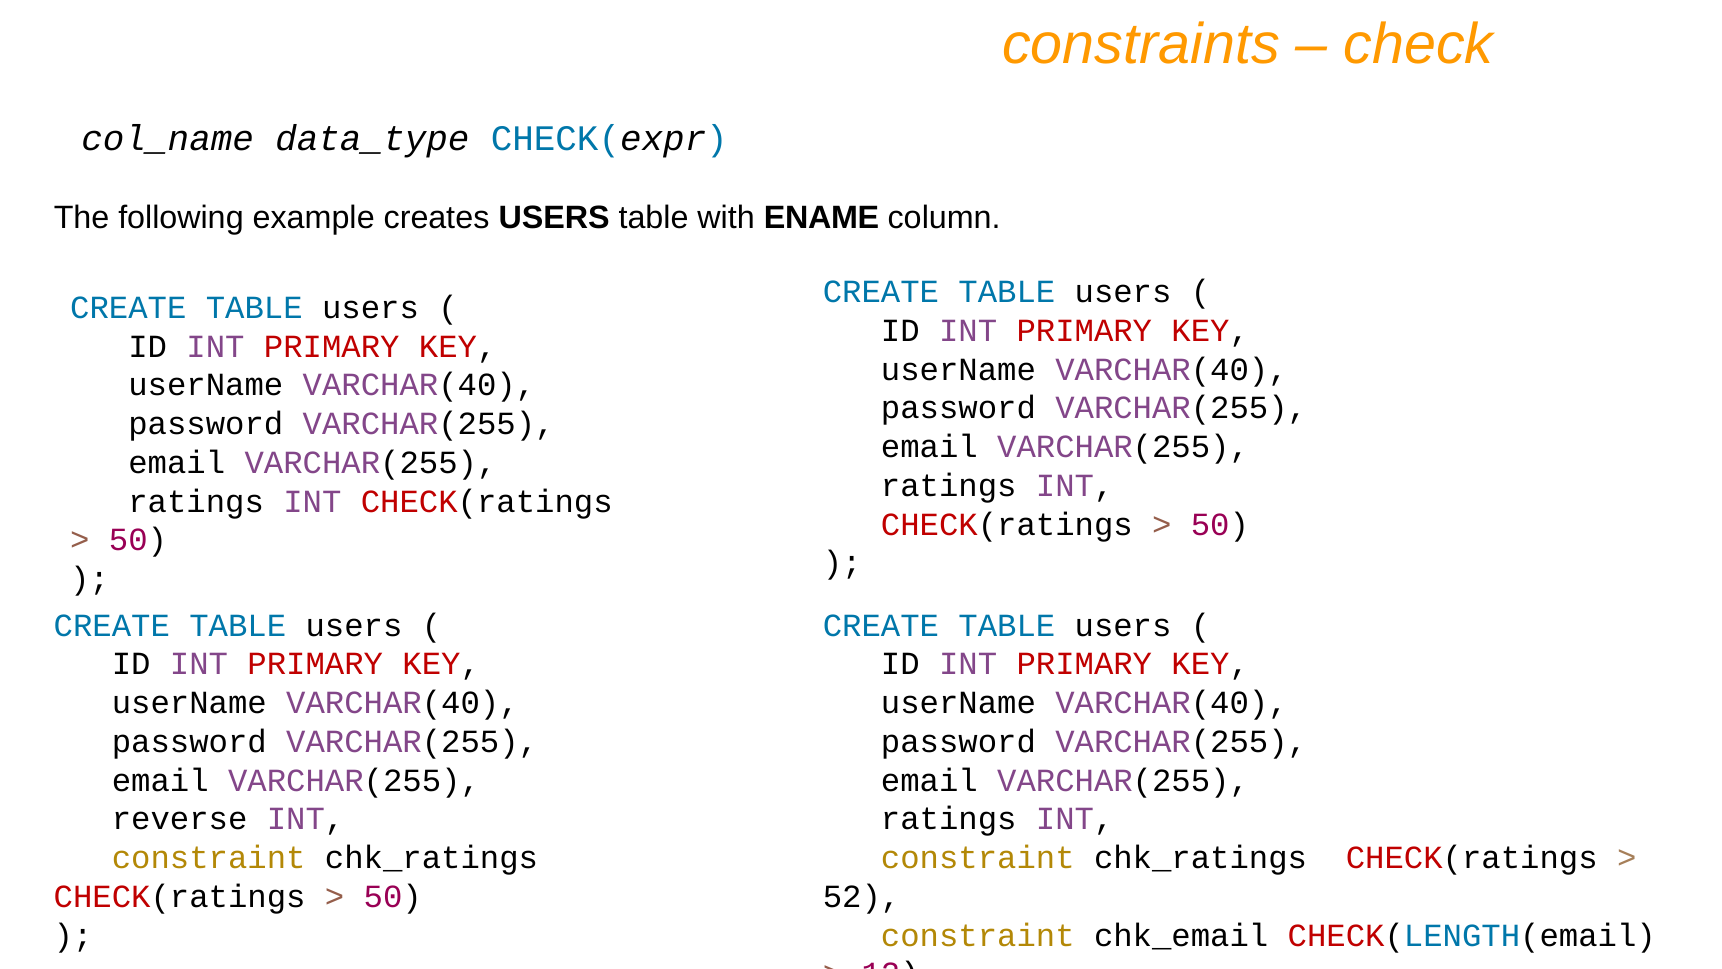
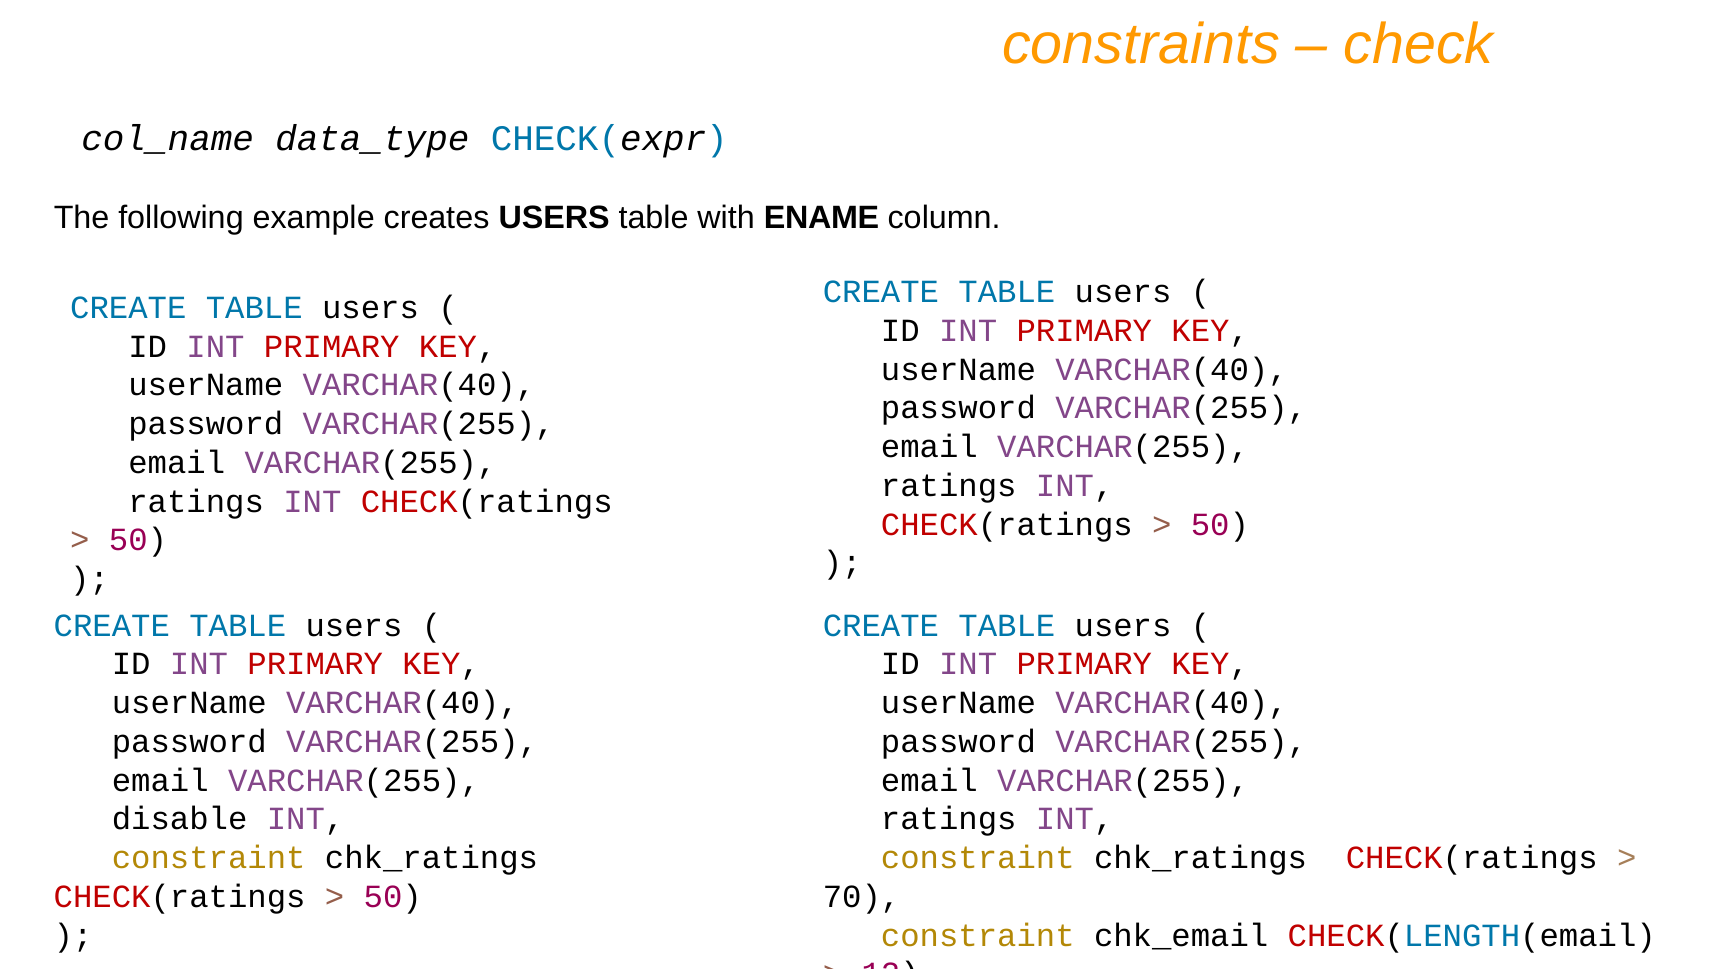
reverse: reverse -> disable (180, 819)
52: 52 -> 70 (862, 896)
